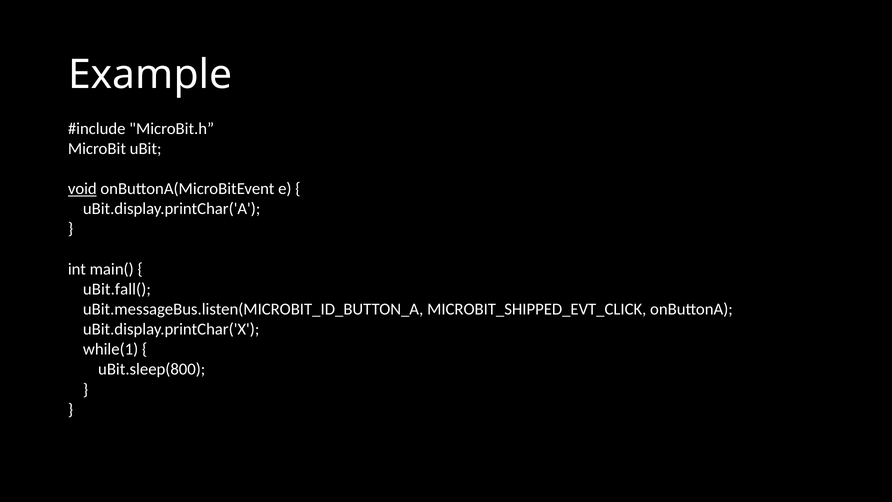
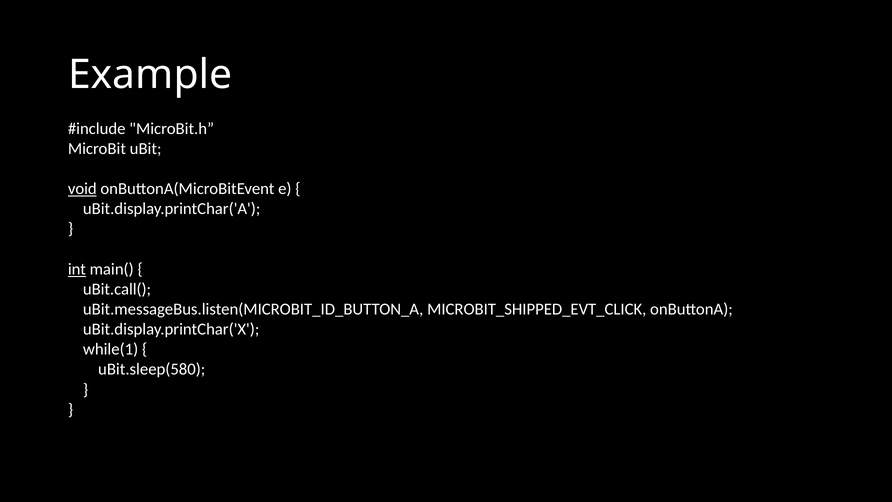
int underline: none -> present (77, 269)
uBit.fall(: uBit.fall( -> uBit.call( (117, 289)
uBit.sleep(800: uBit.sleep(800 -> uBit.sleep(580 (152, 369)
